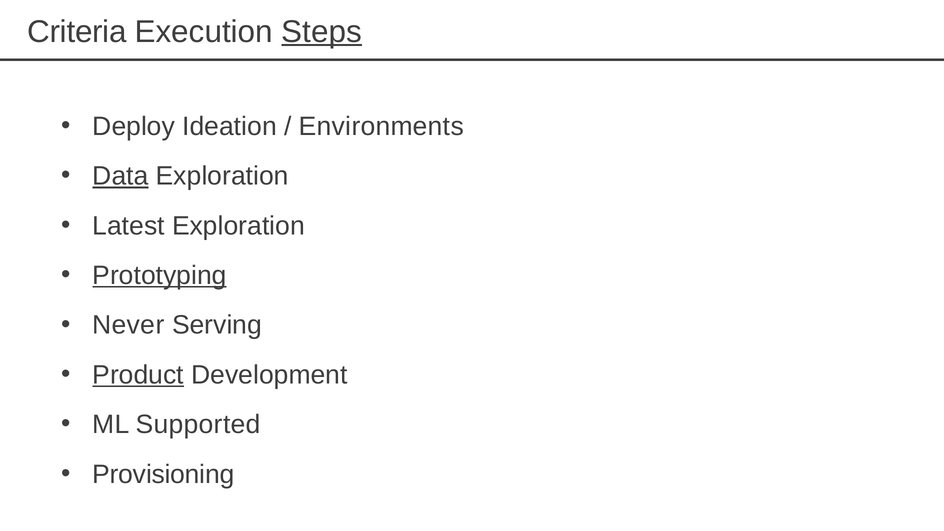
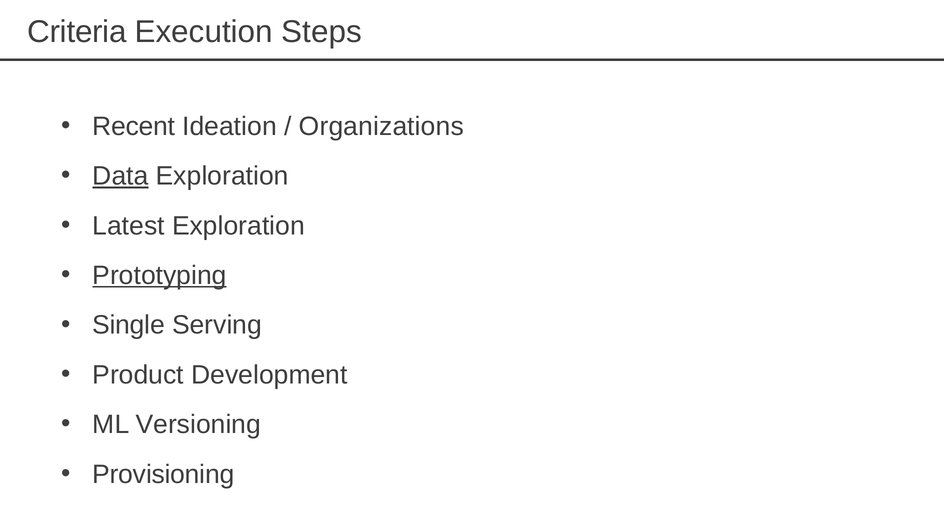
Steps underline: present -> none (322, 32)
Deploy: Deploy -> Recent (134, 126)
Environments: Environments -> Organizations (381, 126)
Never: Never -> Single (129, 325)
Product underline: present -> none (138, 375)
Supported: Supported -> Versioning (198, 425)
